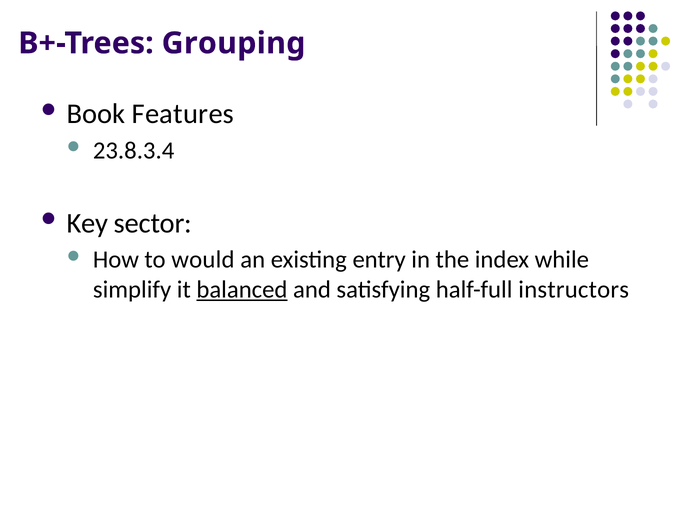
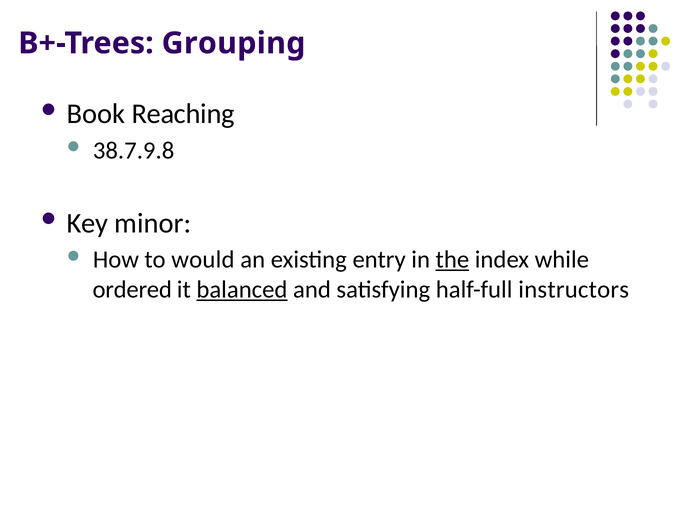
Features: Features -> Reaching (183, 114)
23.8.3.4: 23.8.3.4 -> 38.7.9.8 (134, 151)
sector: sector -> minor (153, 223)
the underline: none -> present (452, 260)
simplify: simplify -> ordered (132, 289)
